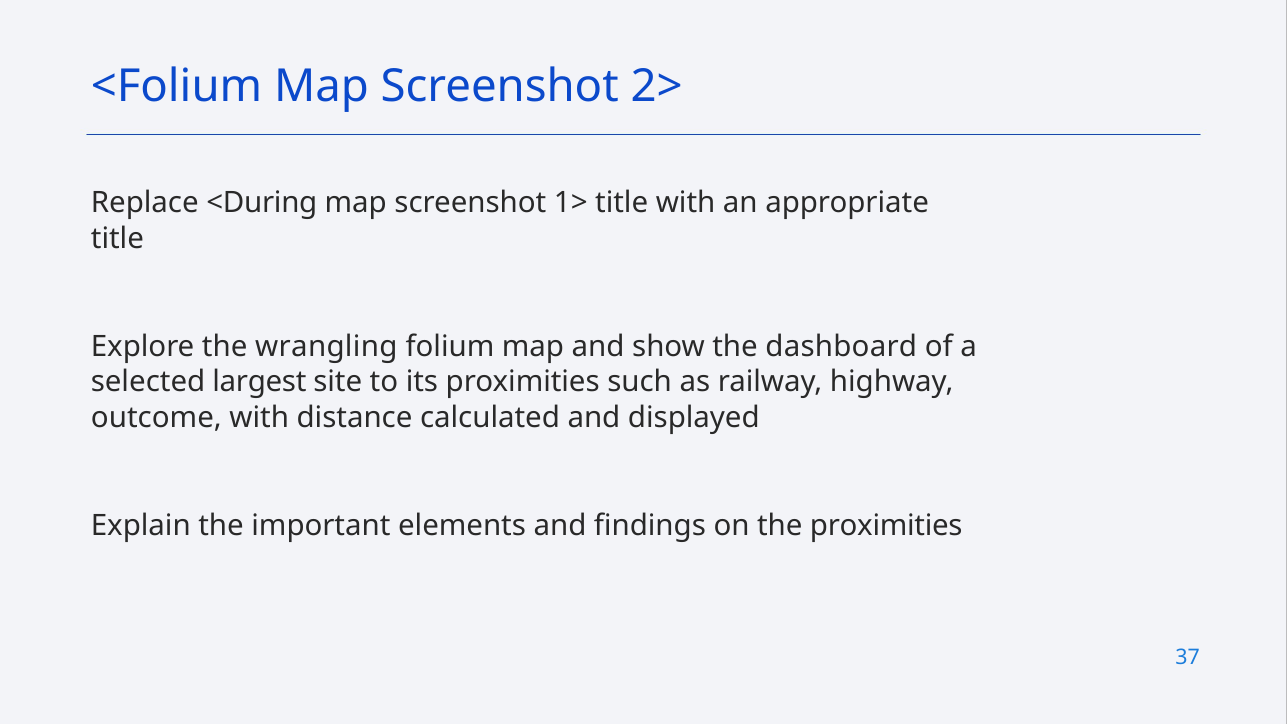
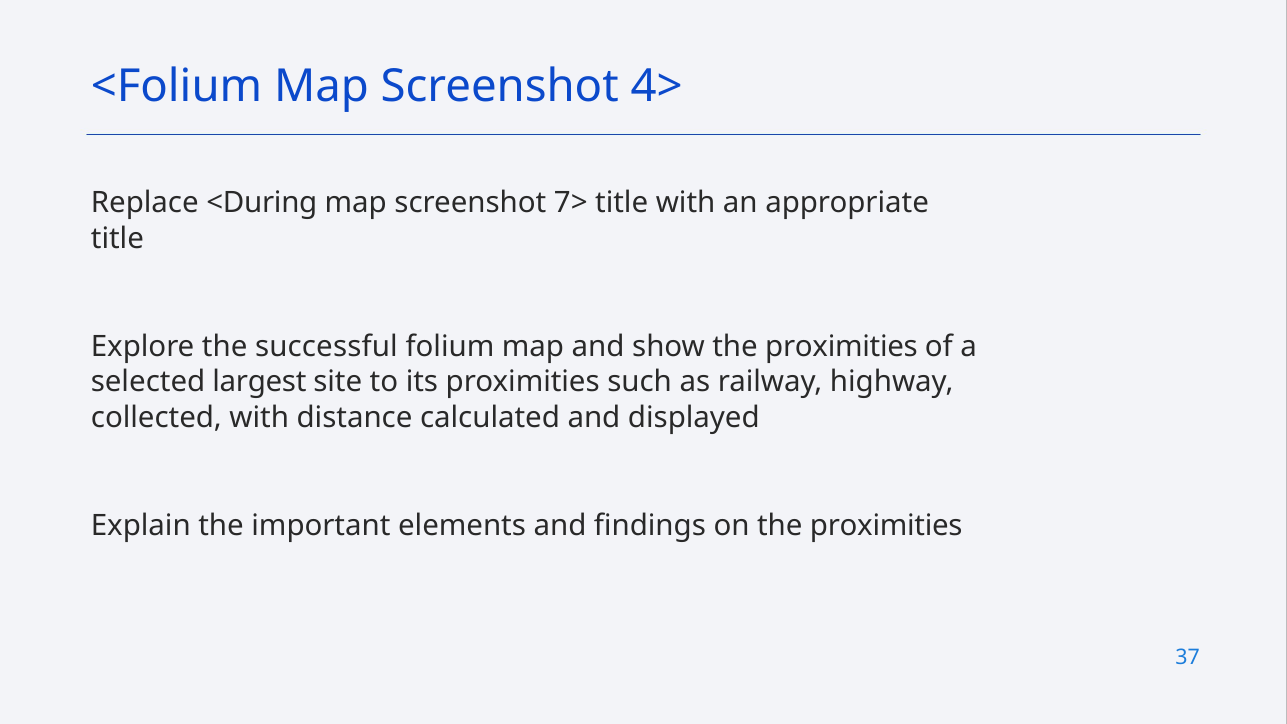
2>: 2> -> 4> (657, 86)
1>: 1> -> 7> (571, 203)
wrangling: wrangling -> successful (326, 347)
show the dashboard: dashboard -> proximities (842, 347)
outcome: outcome -> collected (156, 417)
